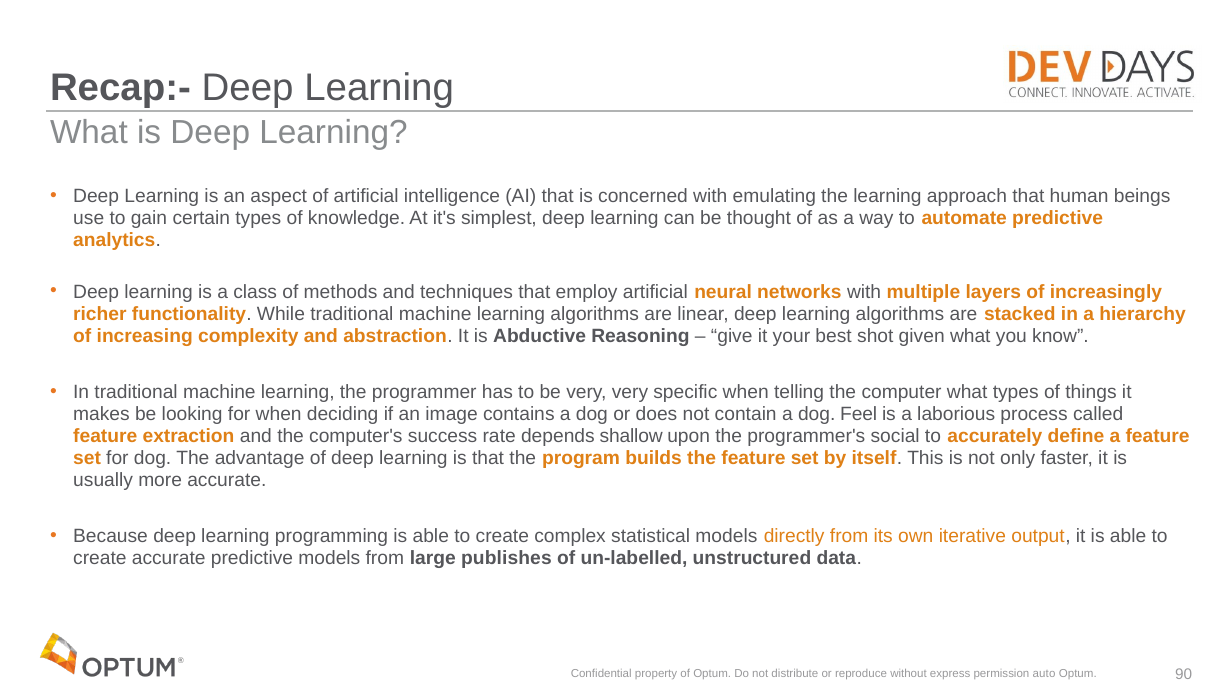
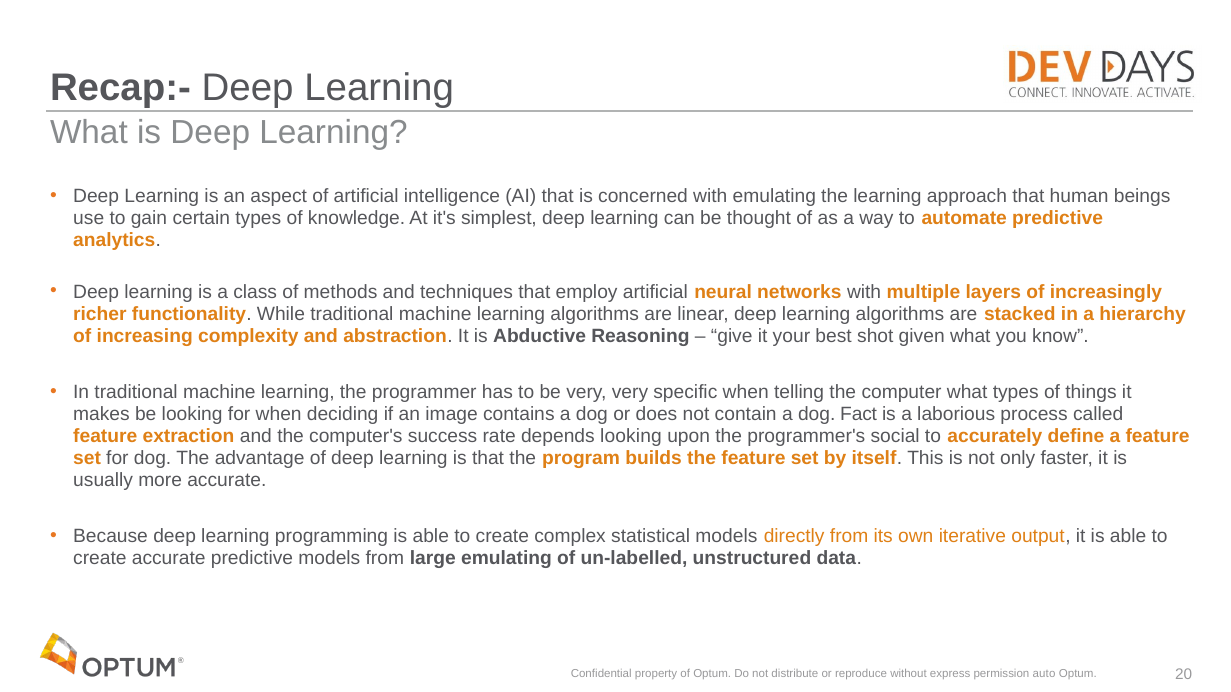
Feel: Feel -> Fact (859, 414)
depends shallow: shallow -> looking (631, 436)
large publishes: publishes -> emulating (506, 559)
90: 90 -> 20 (1184, 674)
